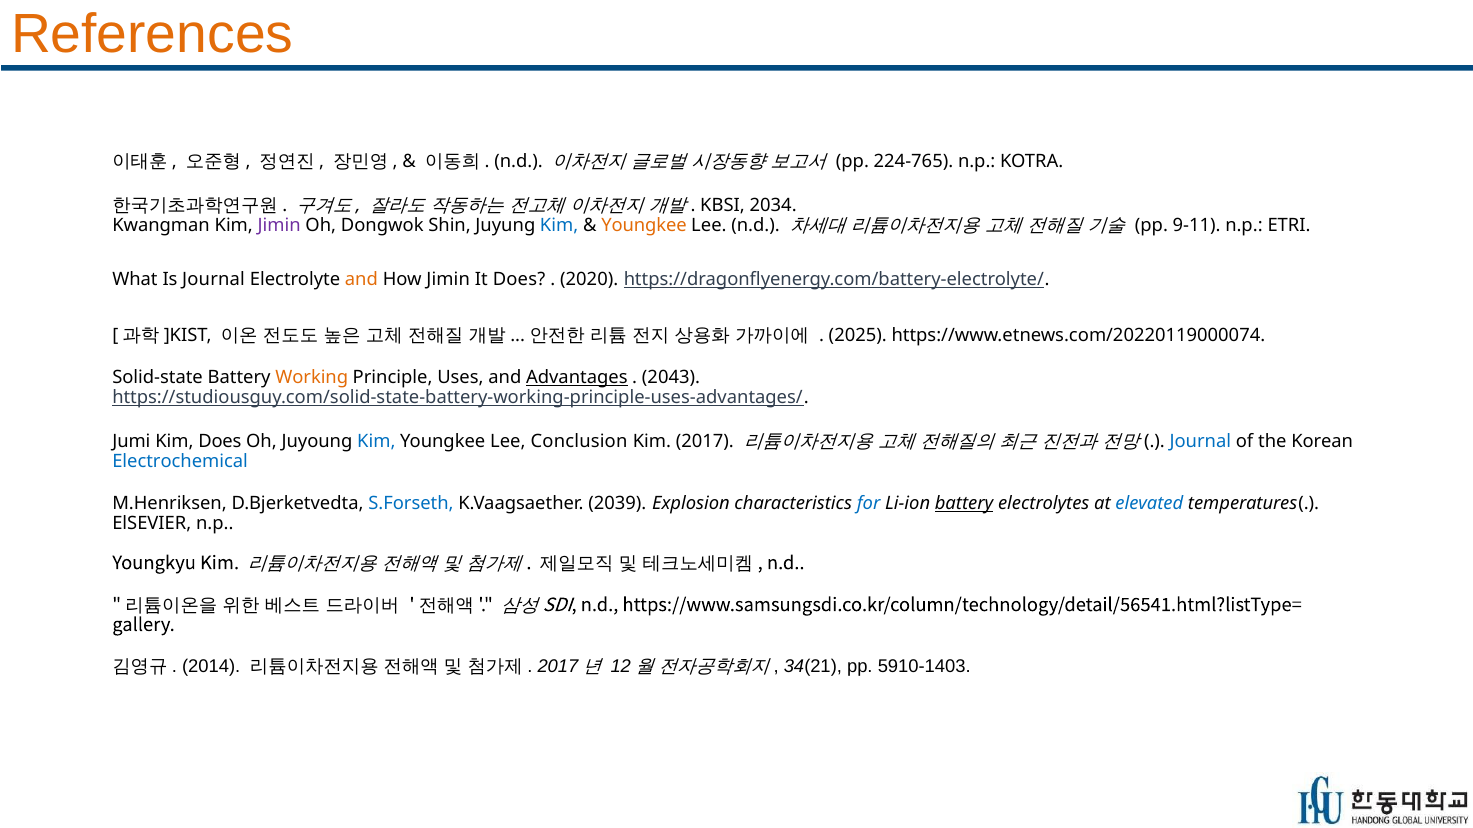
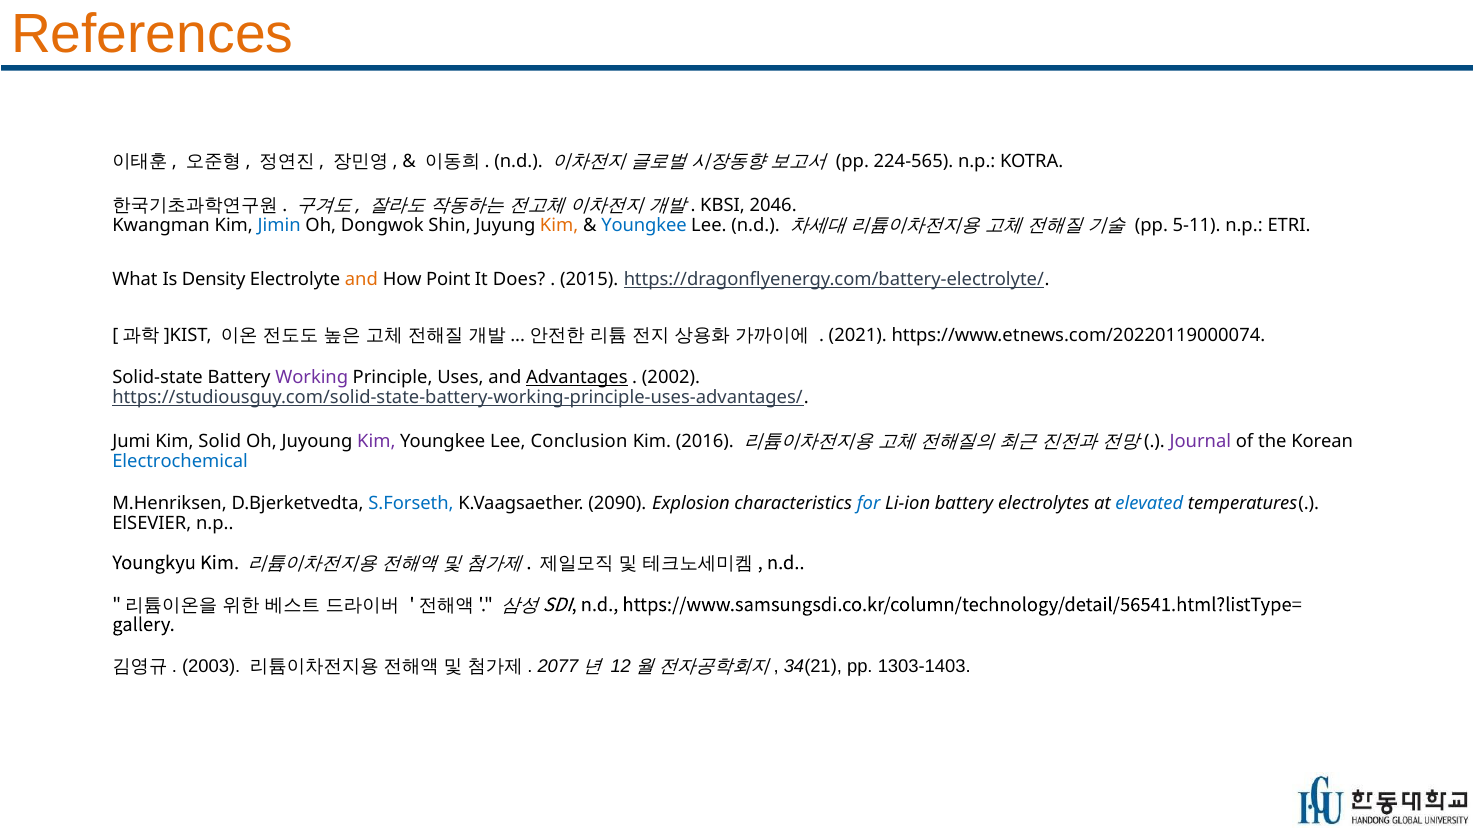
224-765: 224-765 -> 224-565 (913, 162)
2034: 2034 -> 2046 (773, 206)
Jimin colour: purple -> blue (279, 226)
Kim colour: blue -> orange (559, 226)
Youngkee colour: orange -> blue (644, 226)
9-11: 9-11 -> 5-11 (1197, 226)
Is Journal: Journal -> Density (214, 279)
How Jimin: Jimin -> Point (448, 279)
2020: 2020 -> 2015 (589, 279)
2025: 2025 -> 2021 (858, 336)
Working colour: orange -> purple (312, 377)
2043: 2043 -> 2002 (671, 377)
Kim Does: Does -> Solid (220, 442)
Kim colour: blue -> purple (376, 442)
Kim 2017: 2017 -> 2016 (705, 442)
Journal colour: blue -> purple (1200, 442)
2039: 2039 -> 2090 (617, 504)
battery underline: present -> none (964, 504)
2014: 2014 -> 2003 (211, 667)
2017: 2017 -> 2077 (558, 667)
5910-1403: 5910-1403 -> 1303-1403 (924, 667)
